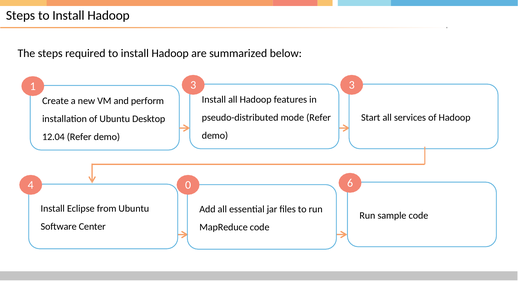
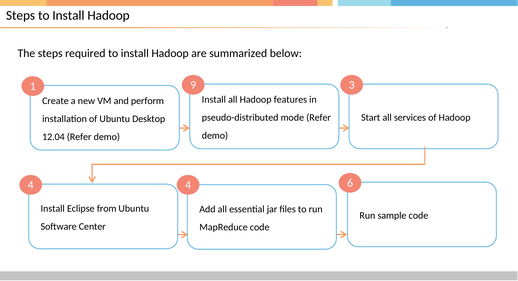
1 3: 3 -> 9 (193, 85)
4 0: 0 -> 4 (188, 185)
